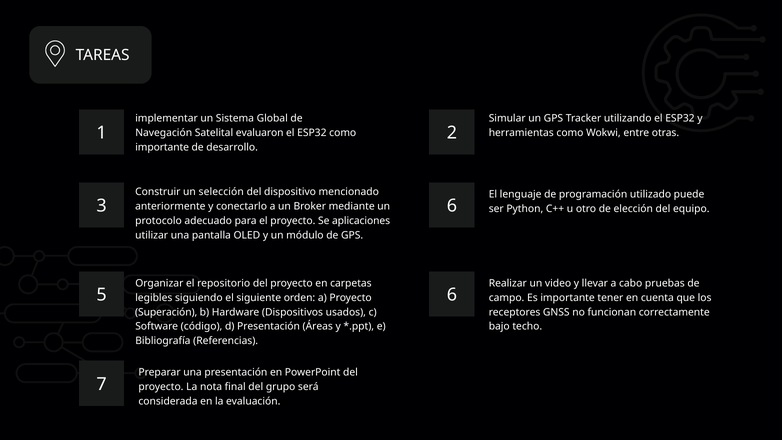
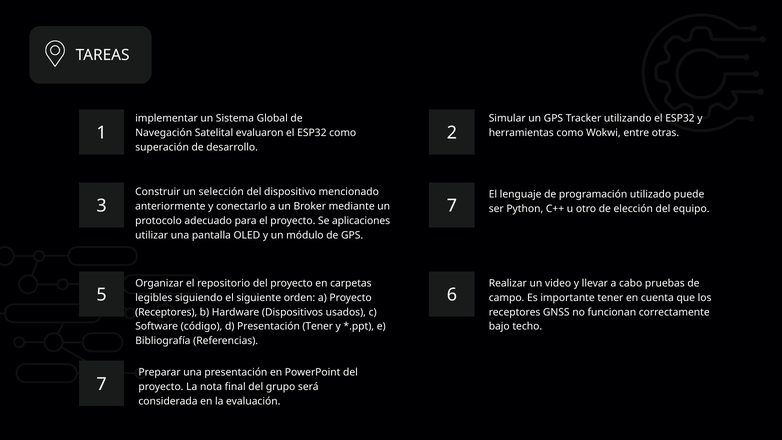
importante: importante -> superación (162, 147)
3 6: 6 -> 7 (452, 206)
Superación: Superación -> Receptores (166, 312)
Presentación Áreas: Áreas -> Tener (318, 326)
